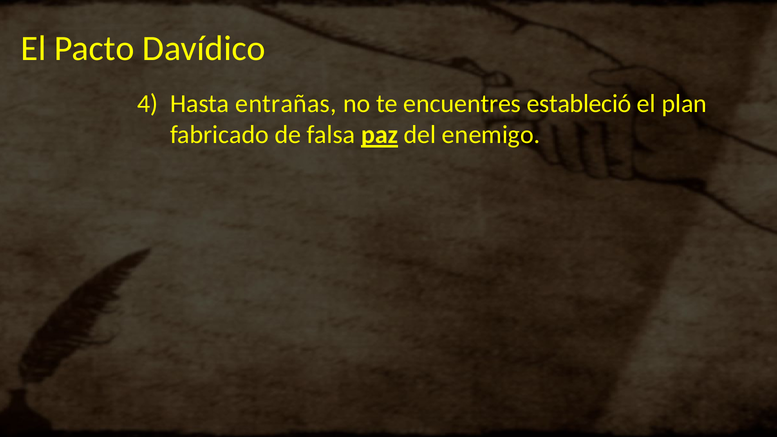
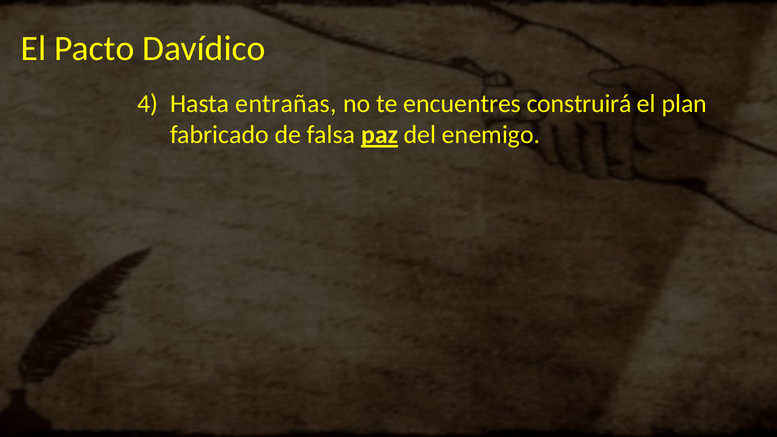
estableció: estableció -> construirá (579, 104)
